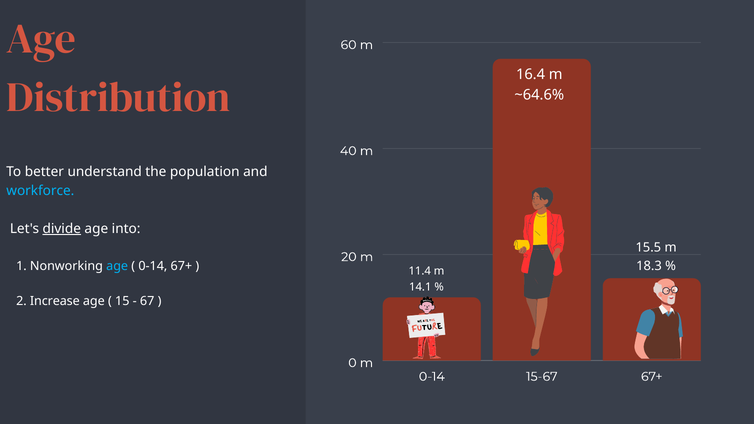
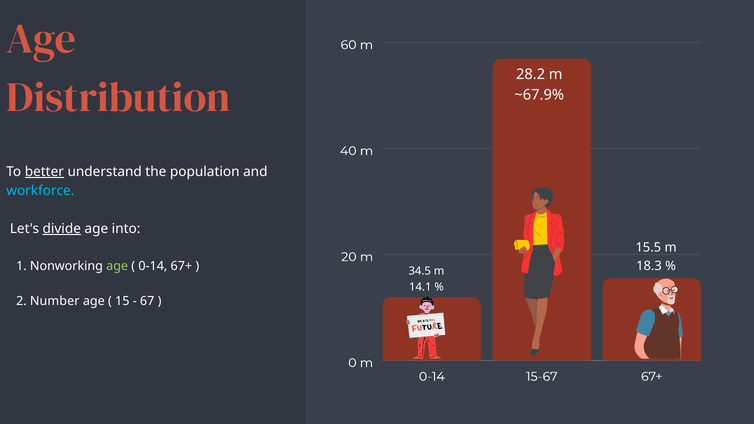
16.4: 16.4 -> 28.2 (531, 74)
~64.6%: ~64.6% -> ~67.9% (539, 95)
better underline: none -> present (44, 172)
age colour: light blue -> light green (117, 266)
11.4: 11.4 -> 34.5 (420, 271)
Increase: Increase -> Number (55, 301)
